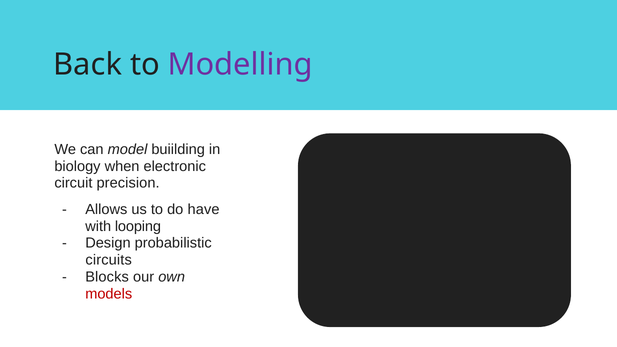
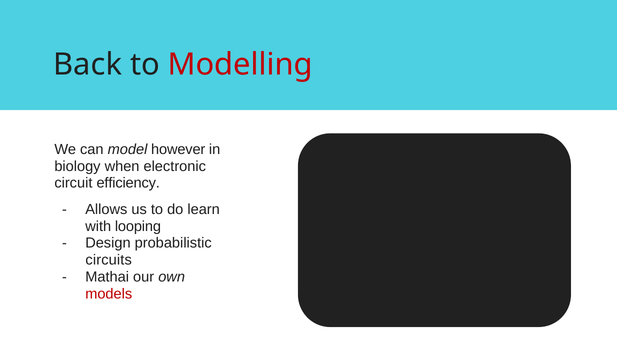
Modelling colour: purple -> red (240, 64)
buiilding: buiilding -> however (178, 149)
precision: precision -> efficiency (128, 183)
have: have -> learn (204, 209)
Blocks: Blocks -> Mathai (107, 277)
